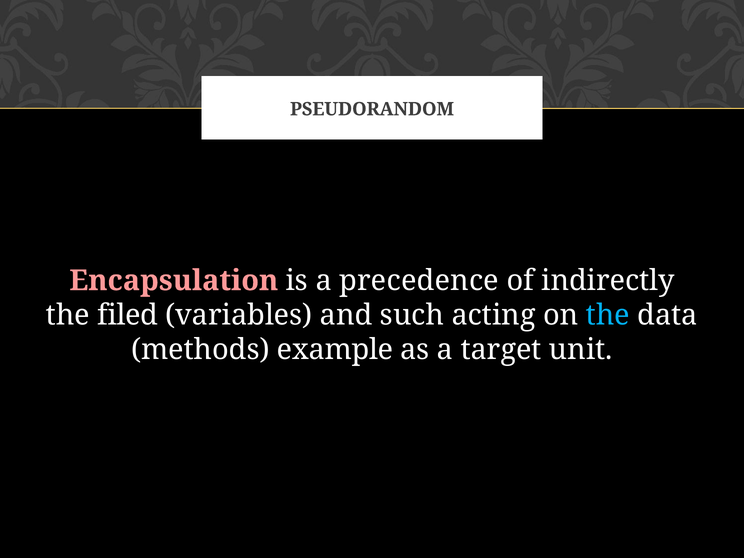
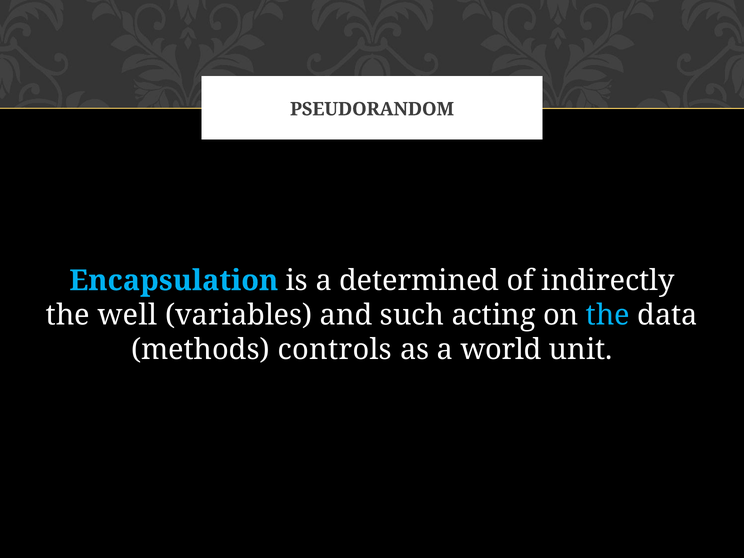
Encapsulation colour: pink -> light blue (174, 281)
precedence: precedence -> determined (419, 281)
filed: filed -> well (127, 315)
example: example -> controls (335, 350)
target: target -> world (501, 350)
